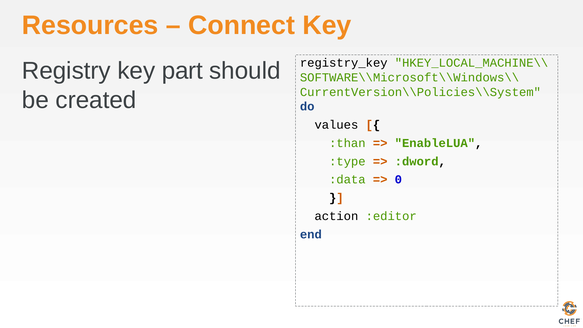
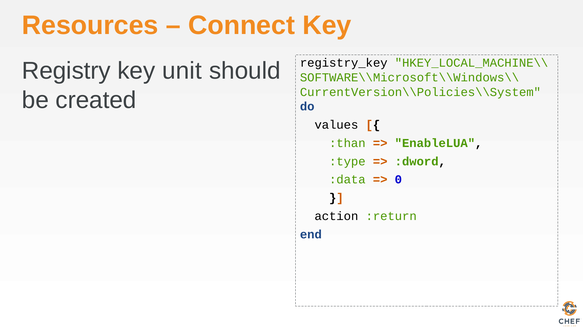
part: part -> unit (182, 71)
:editor: :editor -> :return (391, 216)
